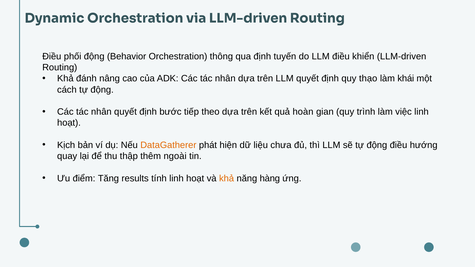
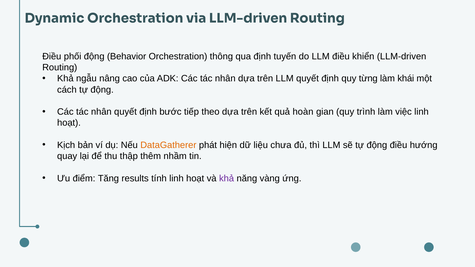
đánh: đánh -> ngẫu (86, 79)
thạo: thạo -> từng (368, 79)
ngoài: ngoài -> nhầm (175, 156)
khả colour: orange -> purple (227, 178)
hàng: hàng -> vàng (270, 178)
